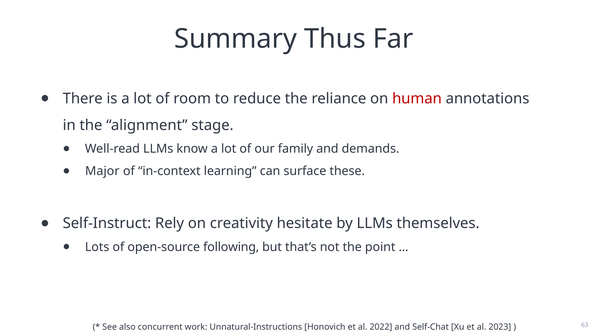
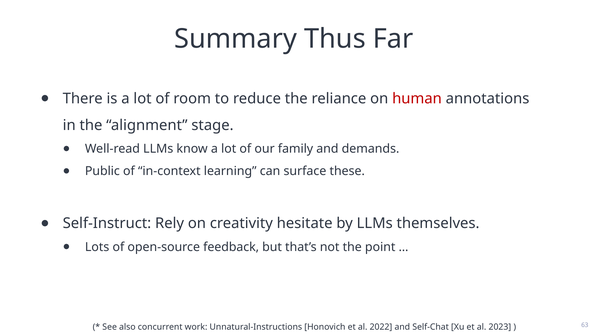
Major: Major -> Public (102, 171)
following: following -> feedback (231, 247)
